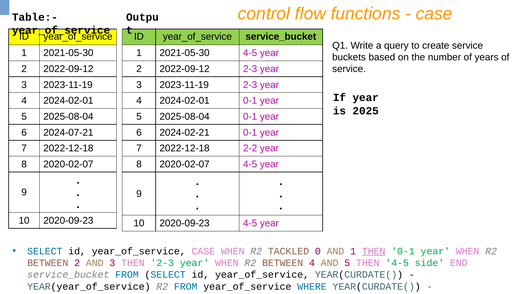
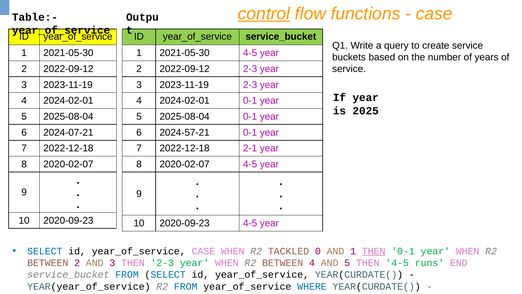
control underline: none -> present (264, 14)
2024-02-21: 2024-02-21 -> 2024-57-21 (185, 132)
2-2: 2-2 -> 2-1 (250, 148)
side: side -> runs (429, 263)
